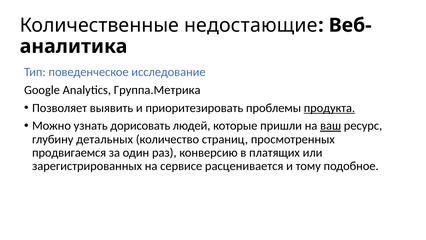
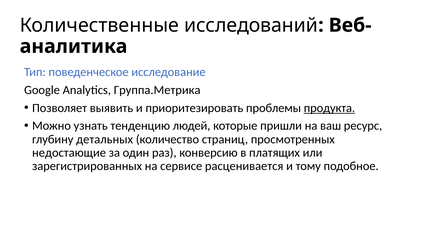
недостающие: недостающие -> исследований (251, 25)
дорисовать: дорисовать -> тенденцию (140, 126)
ваш underline: present -> none (331, 126)
продвигаемся: продвигаемся -> недостающие (69, 152)
